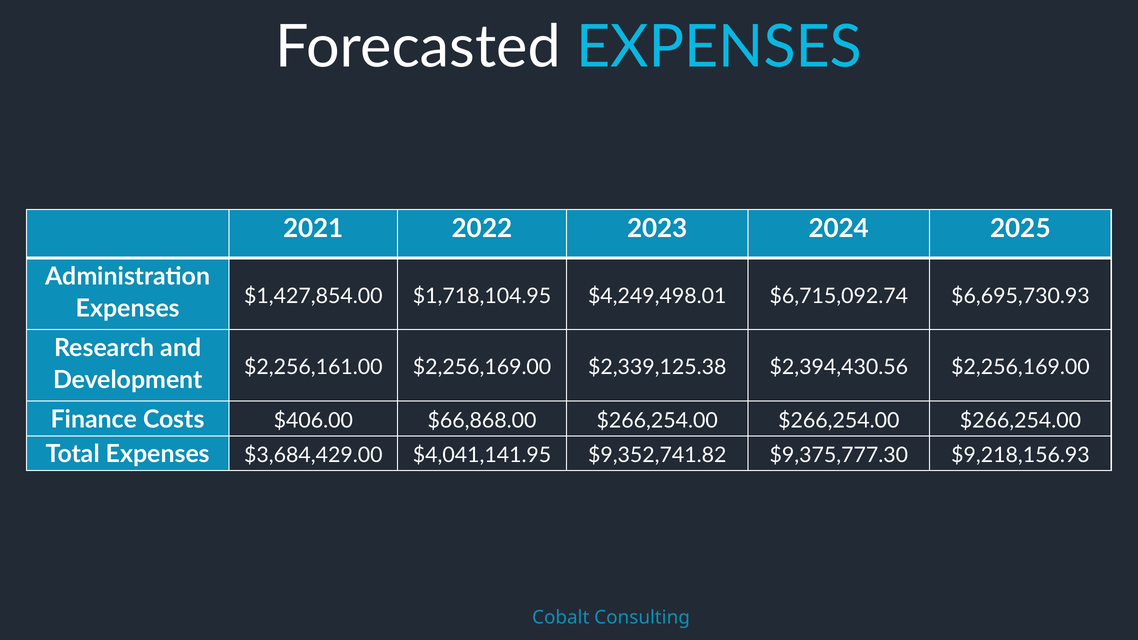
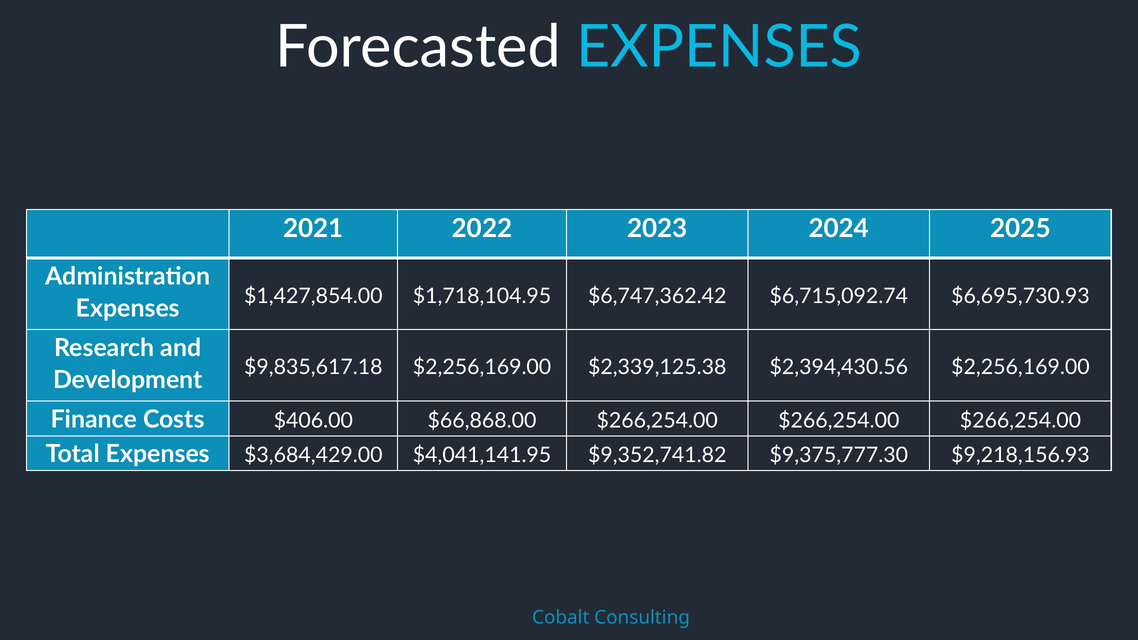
$4,249,498.01: $4,249,498.01 -> $6,747,362.42 (657, 296)
$2,256,161.00: $2,256,161.00 -> $9,835,617.18 (313, 368)
